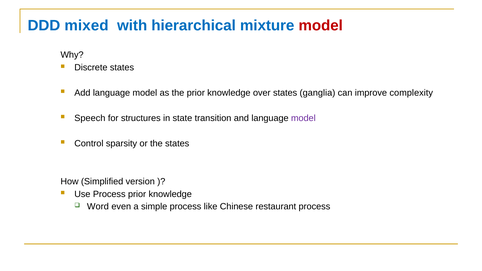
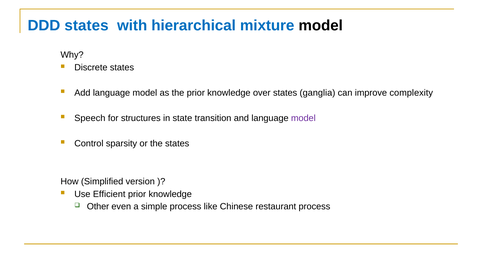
DDD mixed: mixed -> states (87, 26)
model colour: red -> black (321, 26)
Use Process: Process -> Efficient (109, 194)
Word: Word -> Other (98, 207)
